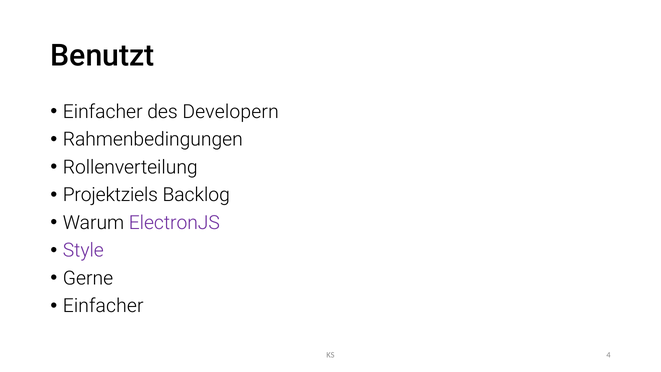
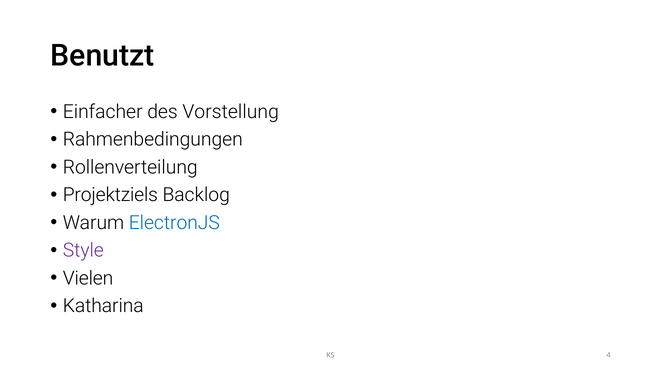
Developern: Developern -> Vorstellung (231, 112)
ElectronJS colour: purple -> blue (174, 223)
Gerne: Gerne -> Vielen (88, 278)
Einfacher: Einfacher -> Katharina (103, 306)
